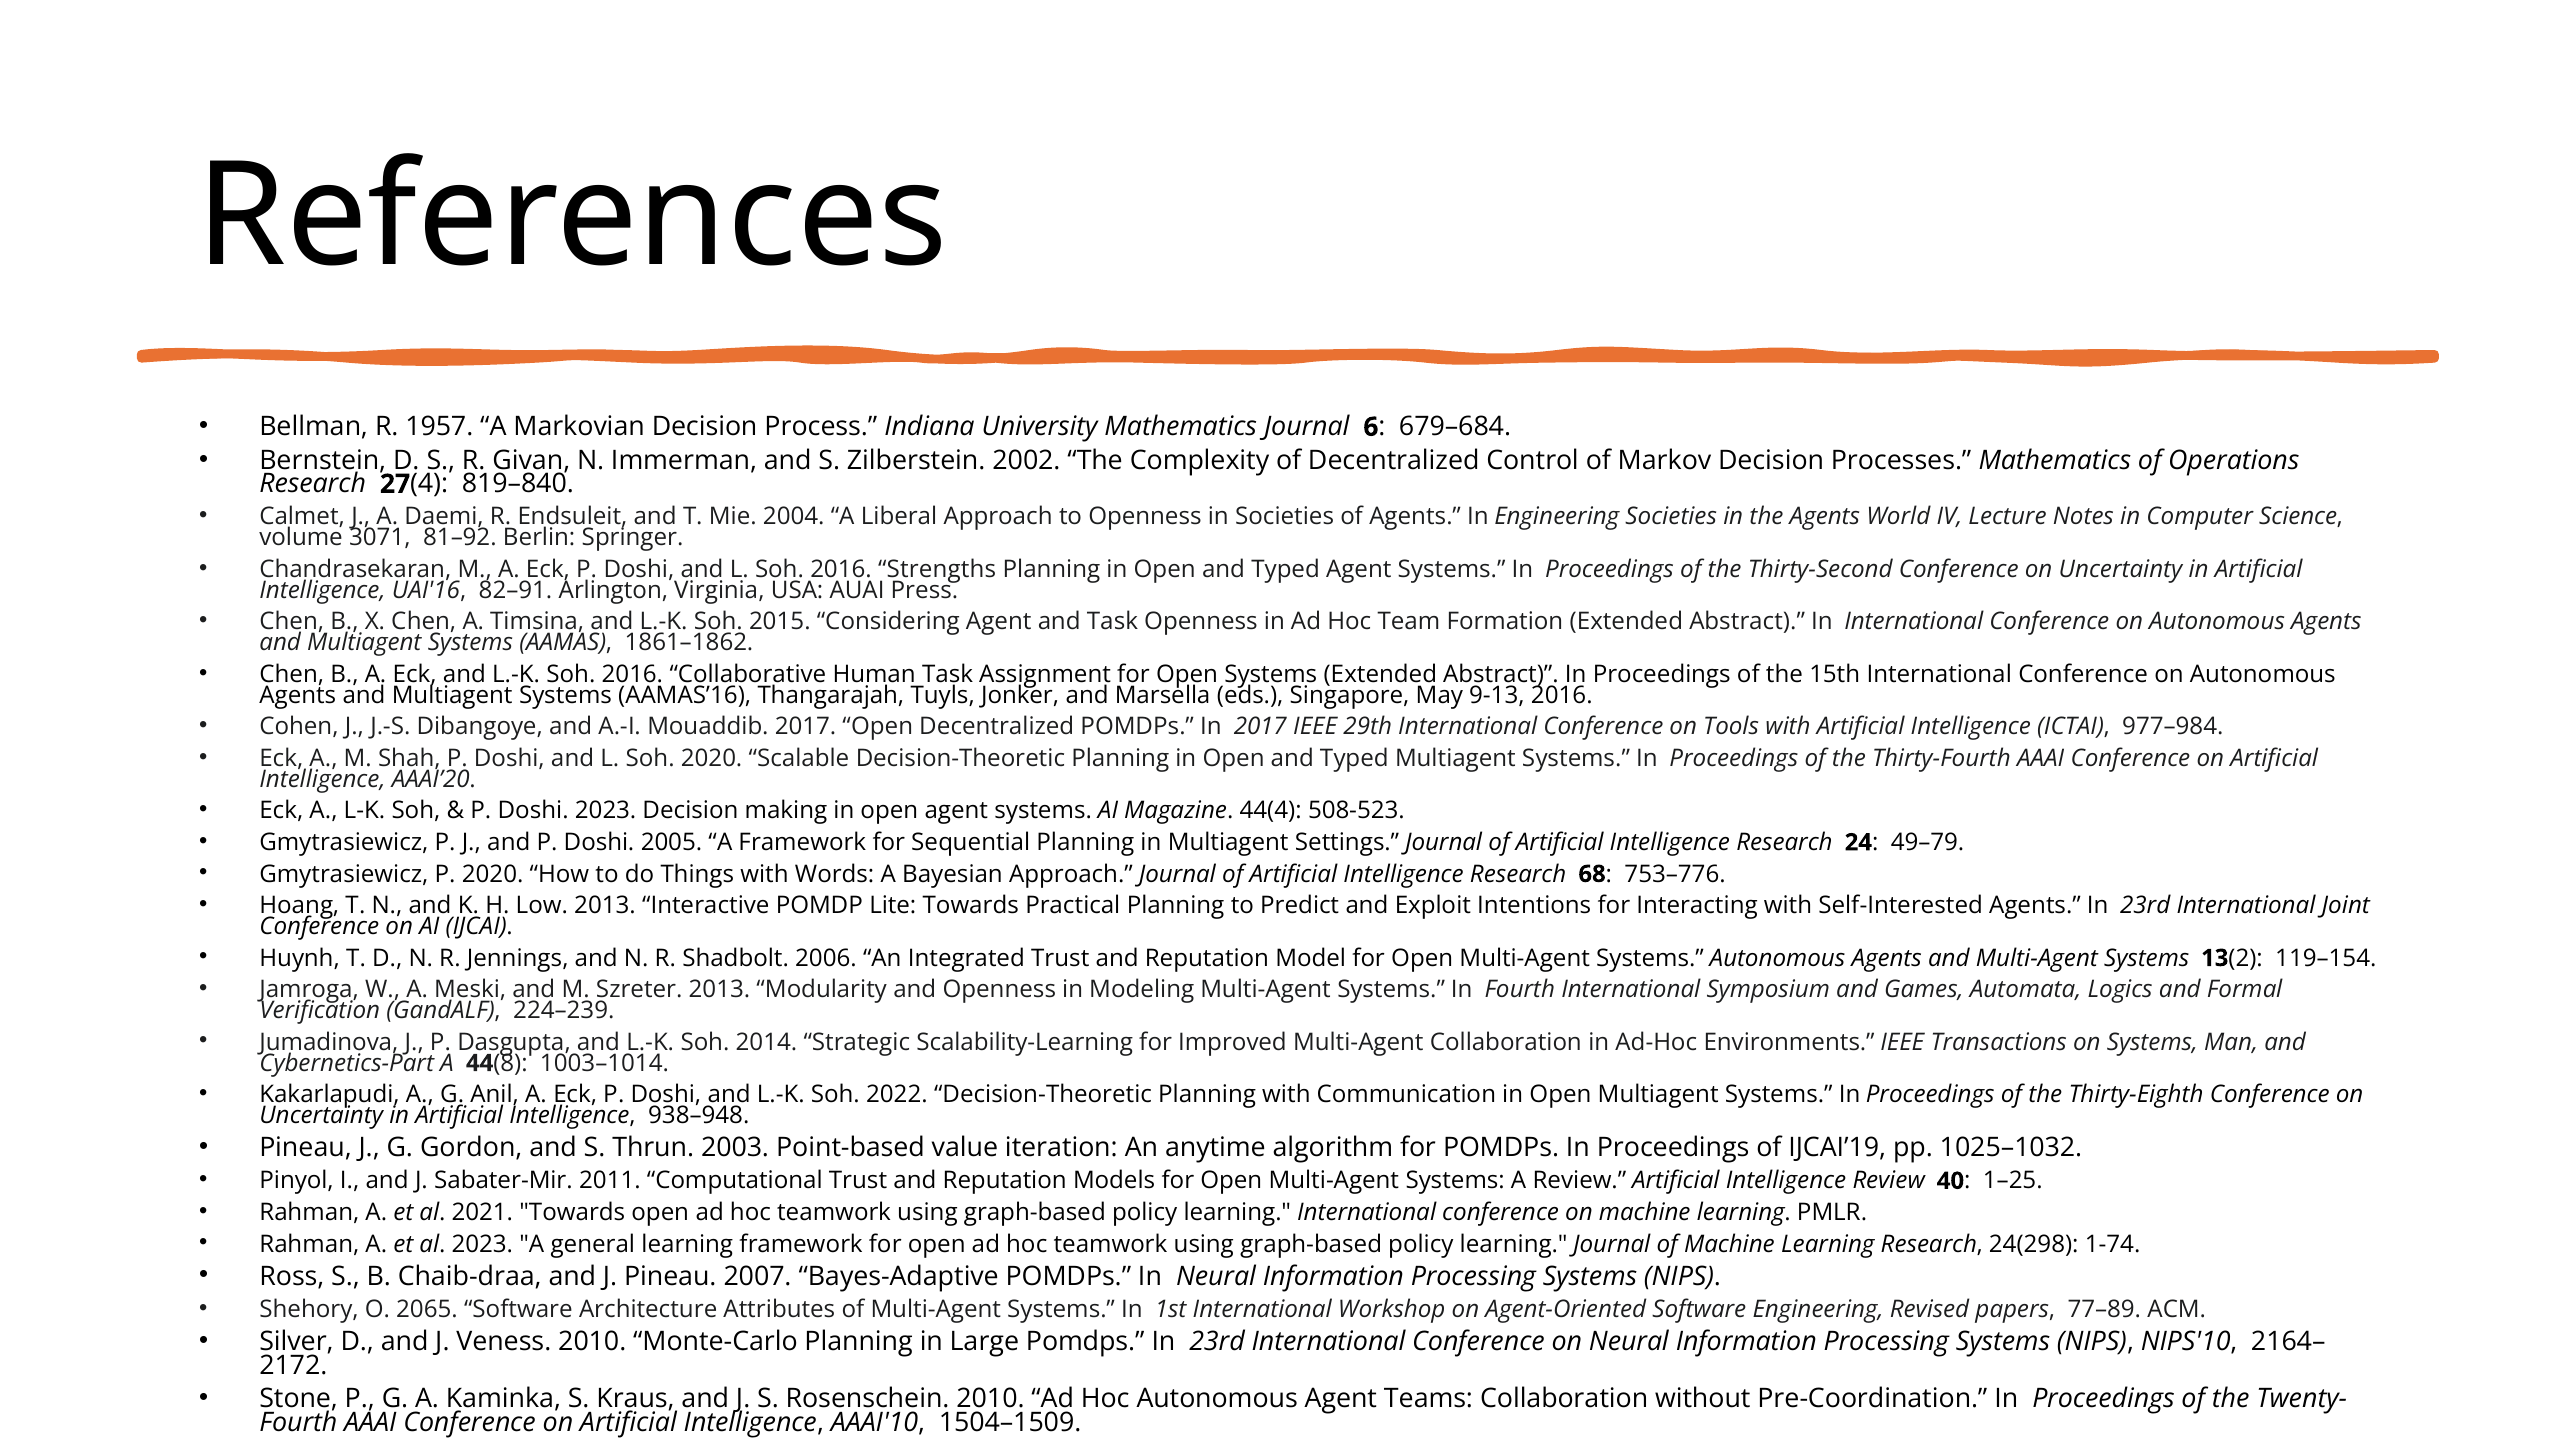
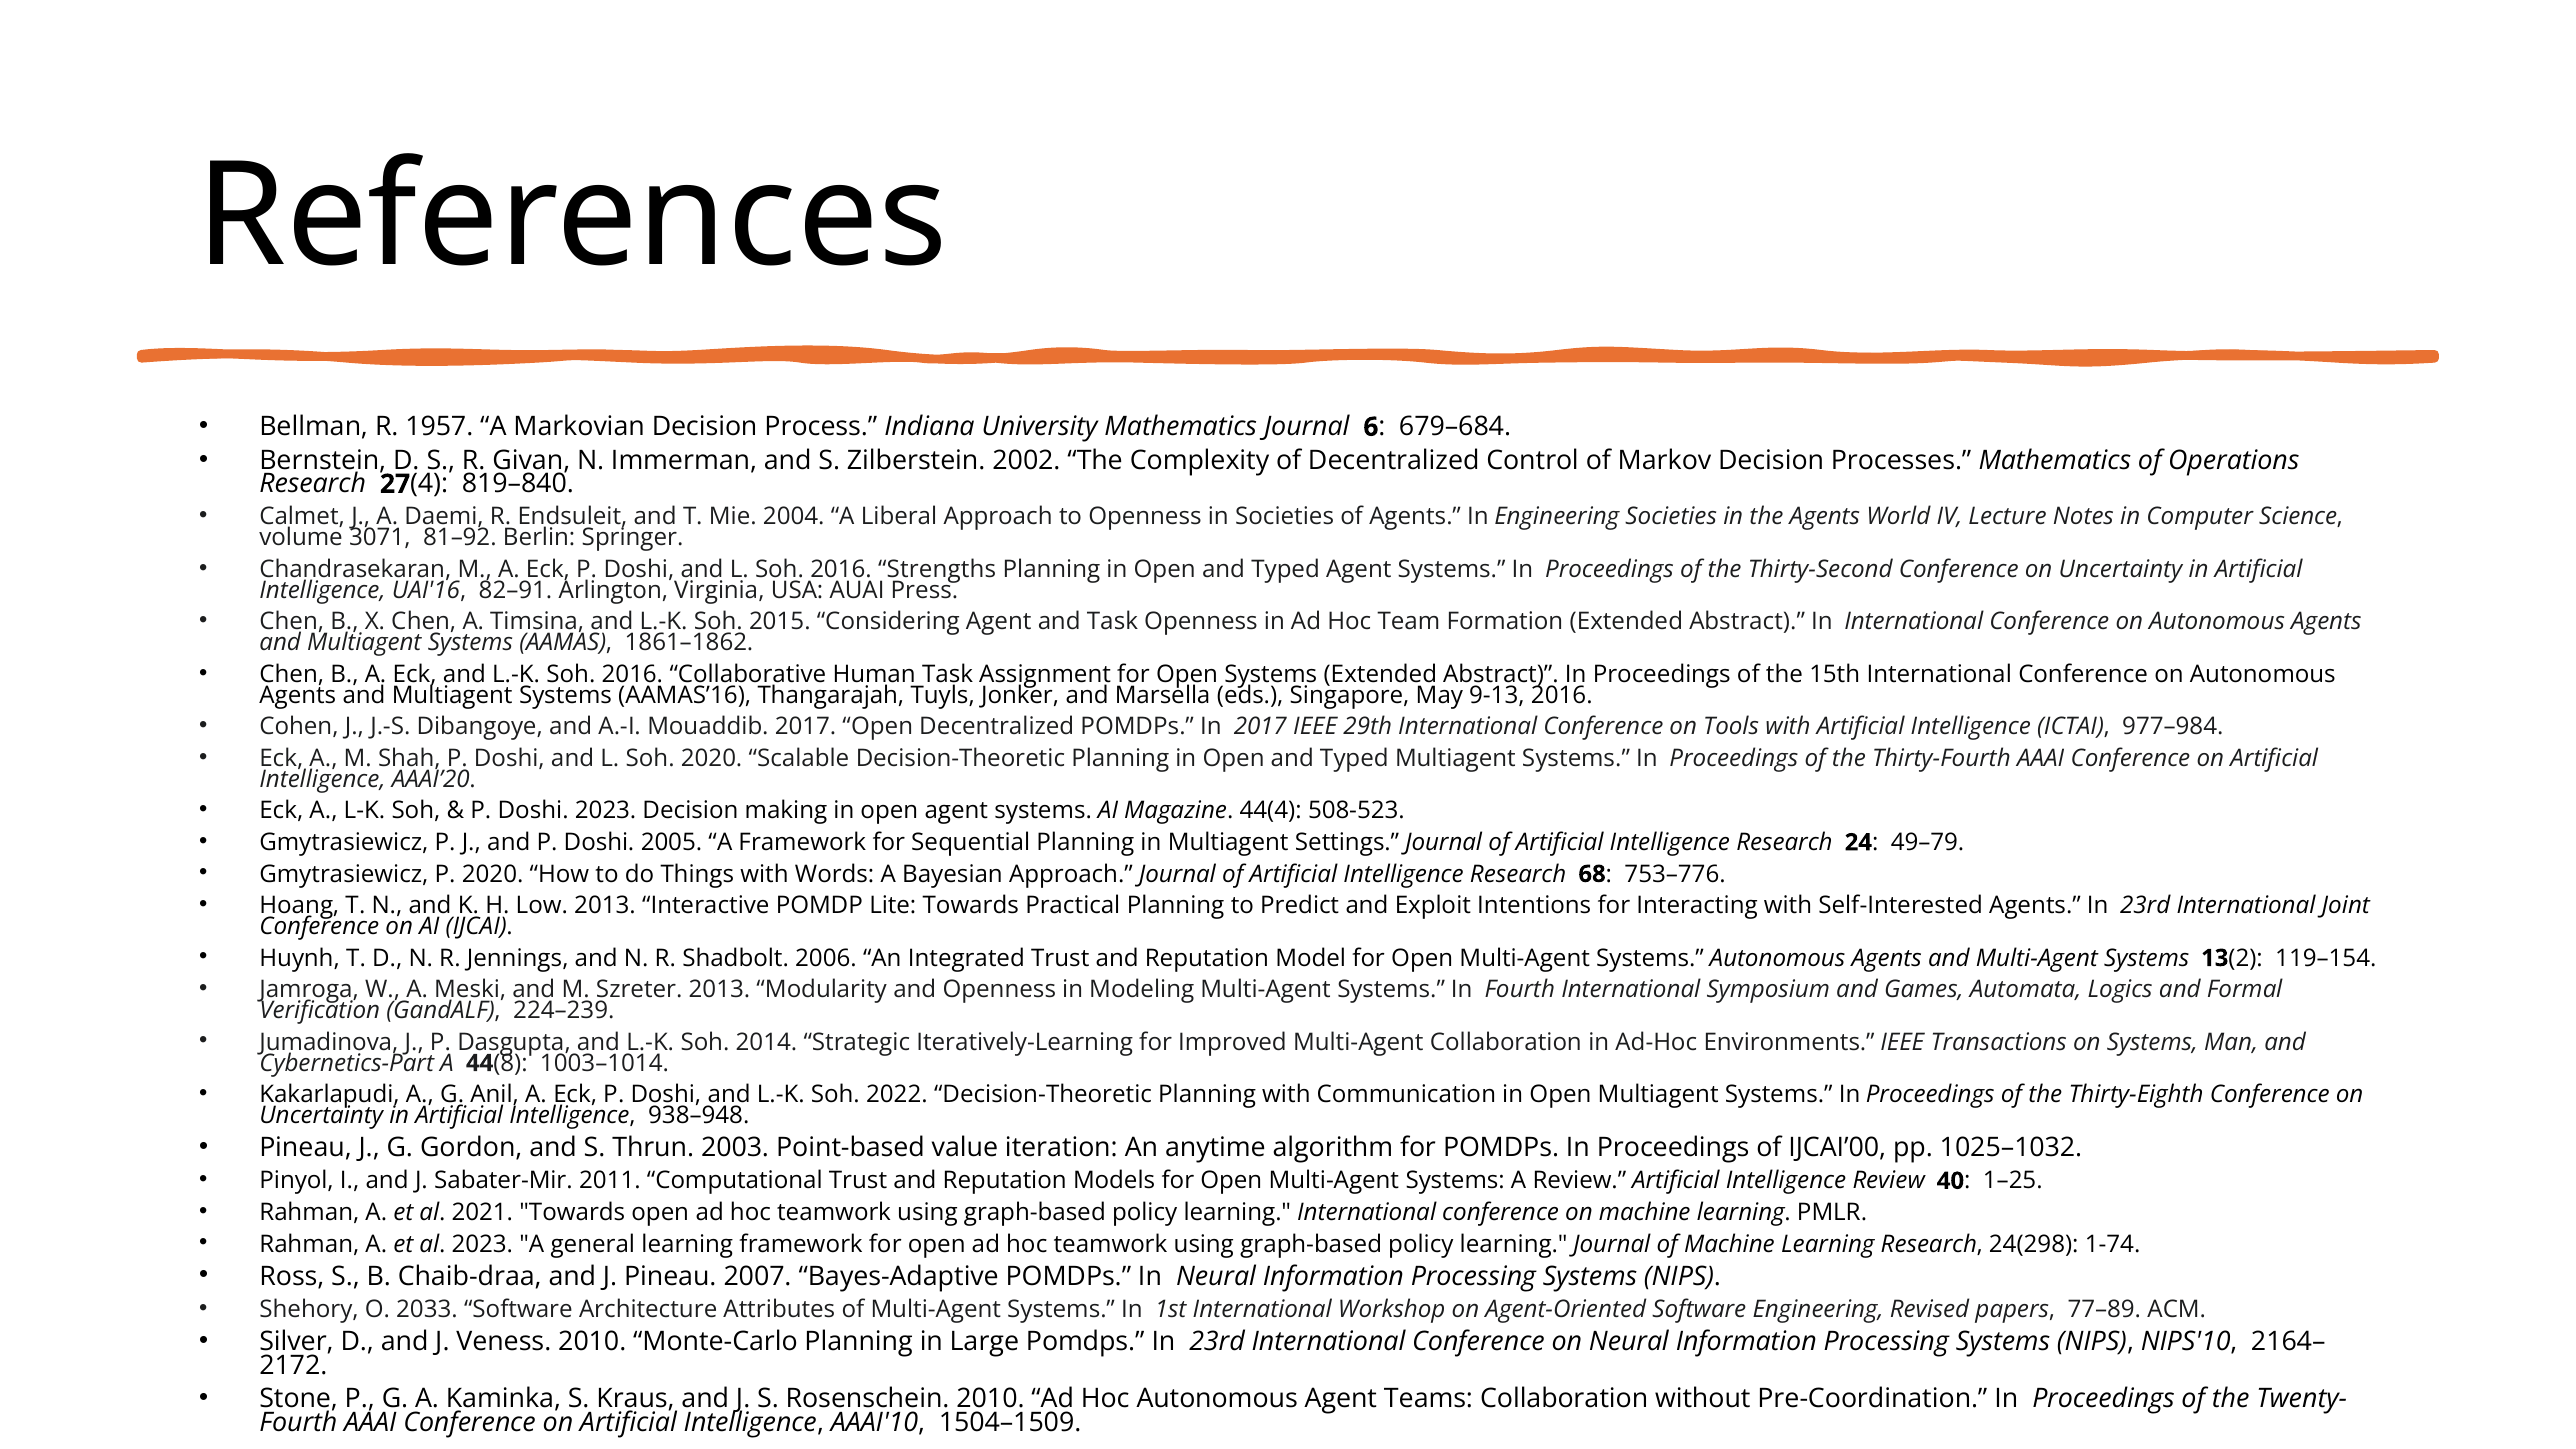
Scalability-Learning: Scalability-Learning -> Iteratively-Learning (1025, 1042)
IJCAI’19: IJCAI’19 -> IJCAI’00 (1837, 1148)
2065: 2065 -> 2033 (427, 1309)
